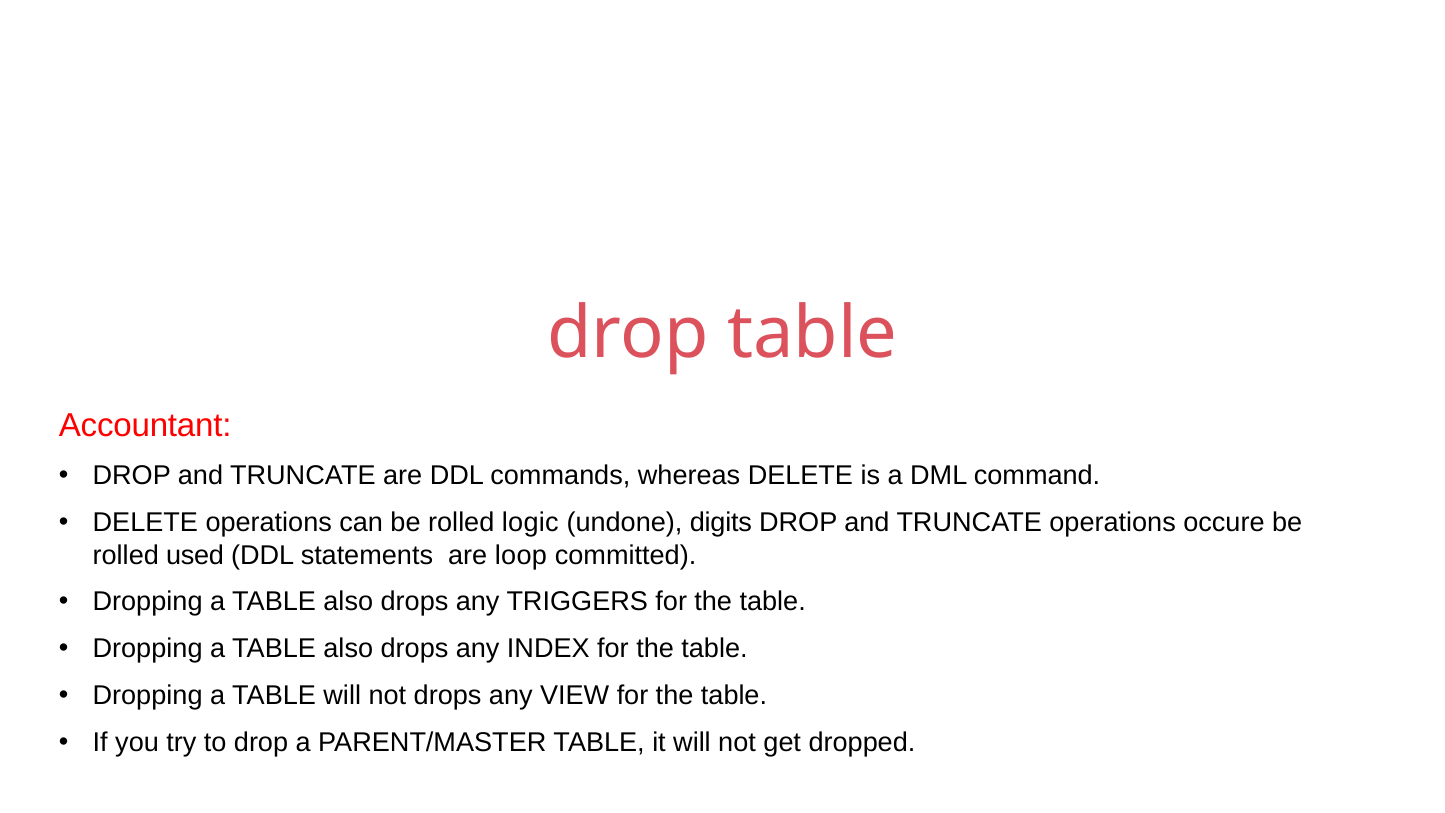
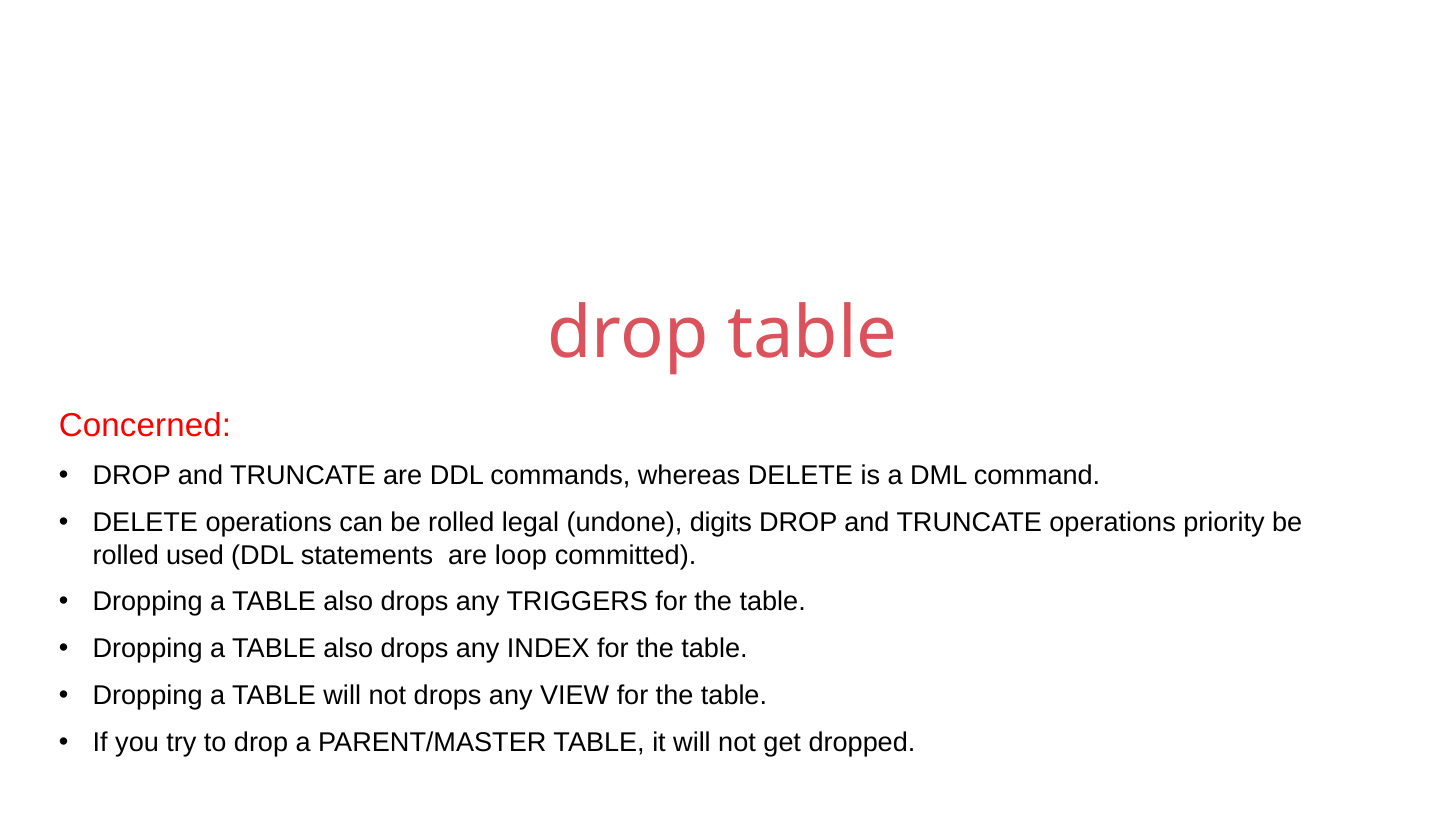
Accountant: Accountant -> Concerned (145, 425)
logic: logic -> legal (530, 522)
occure: occure -> priority (1224, 522)
